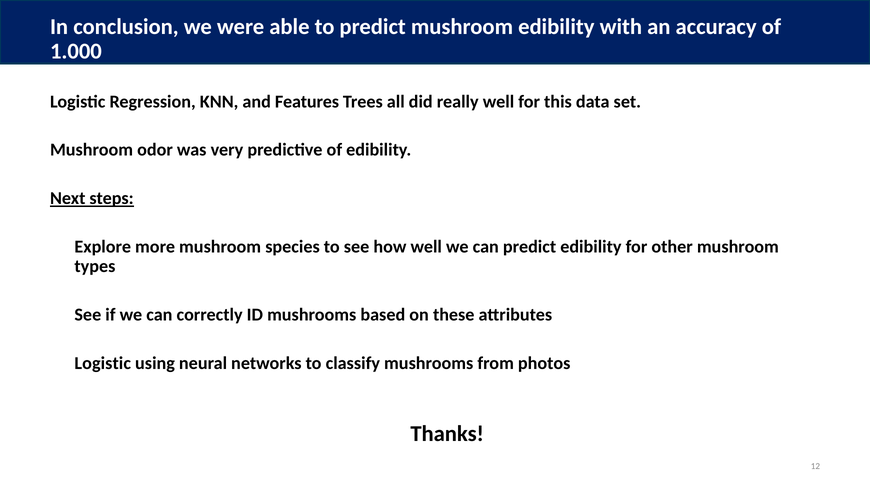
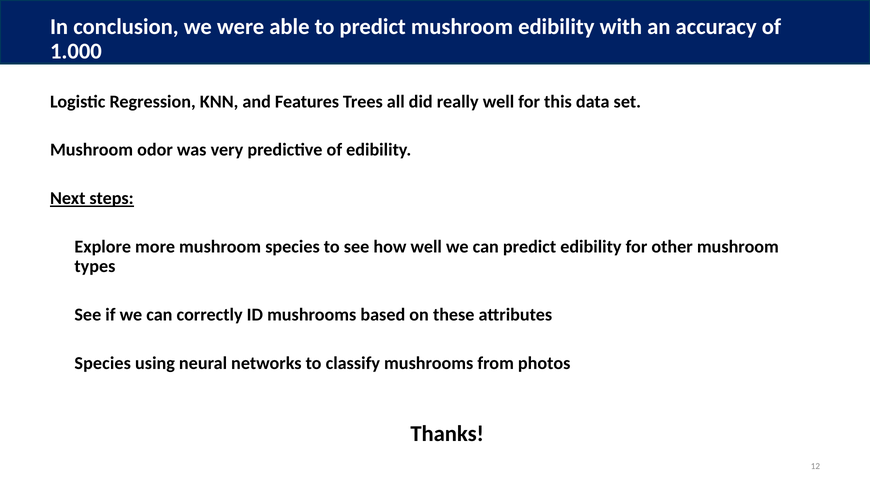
Logistic: Logistic -> Species (103, 364)
